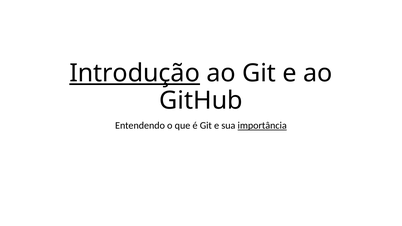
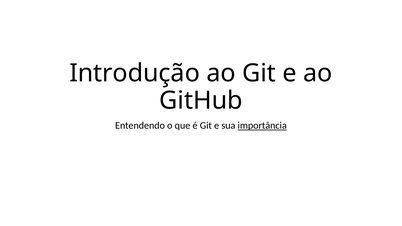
Introdução underline: present -> none (135, 73)
